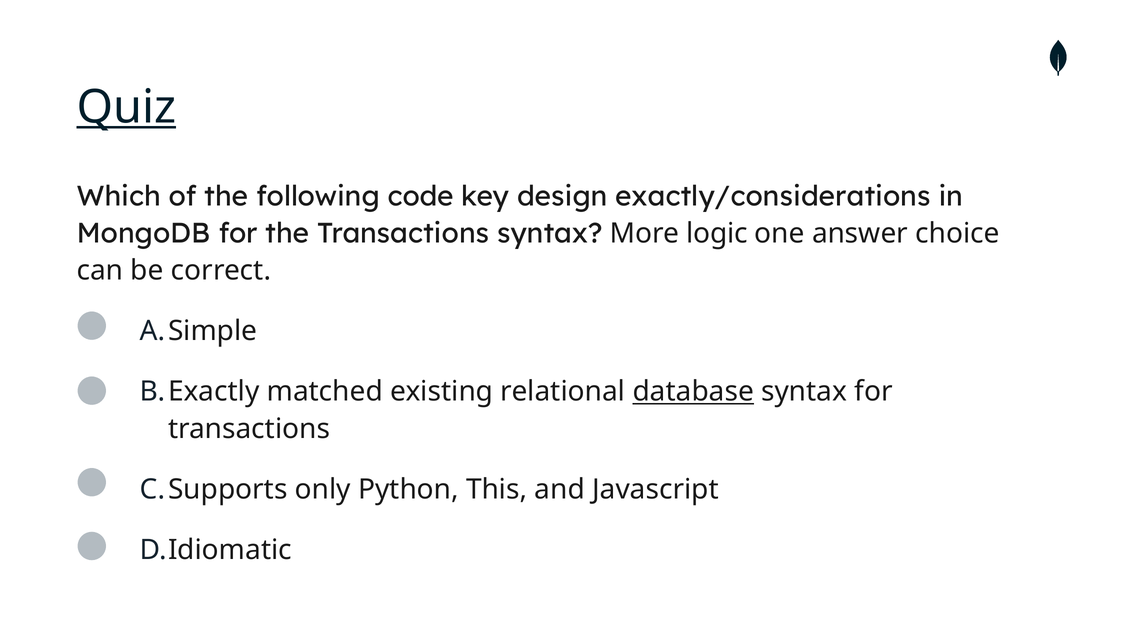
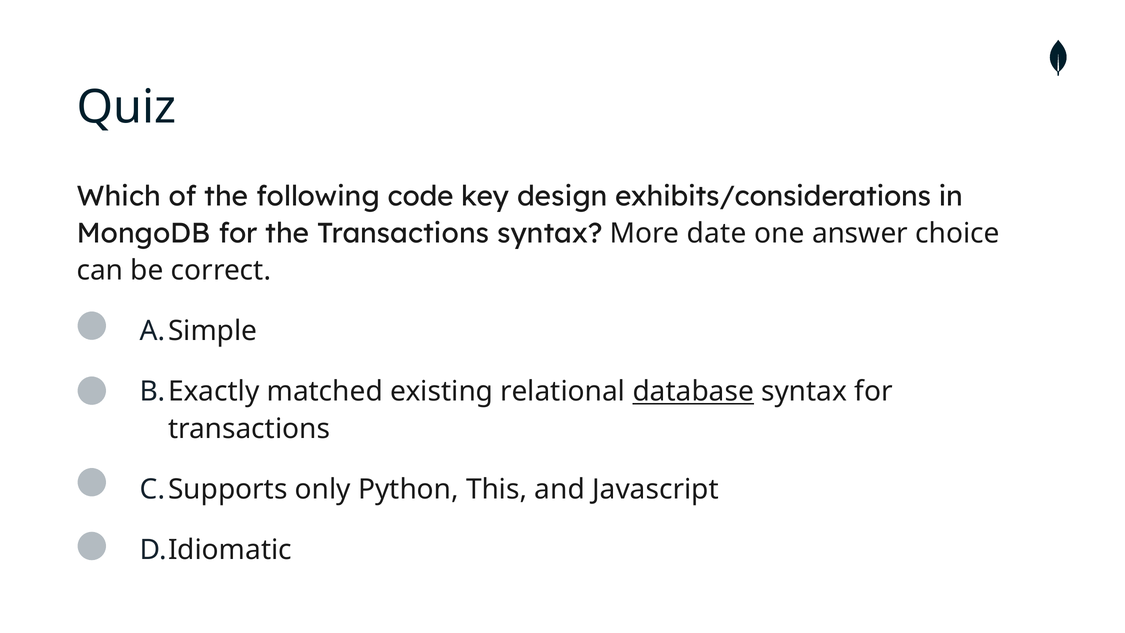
Quiz underline: present -> none (126, 107)
exactly/considerations: exactly/considerations -> exhibits/considerations (773, 196)
logic: logic -> date (717, 233)
